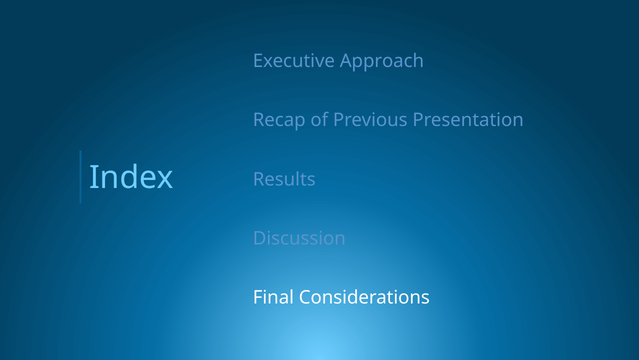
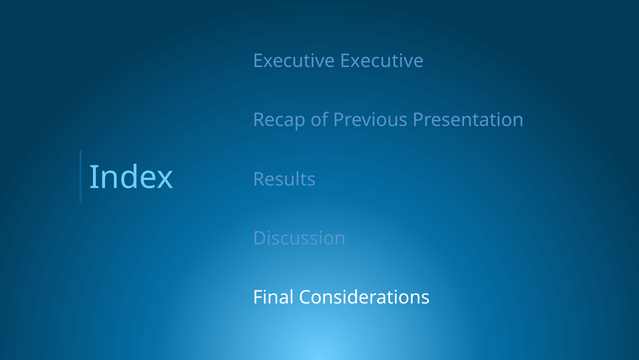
Executive Approach: Approach -> Executive (382, 61)
